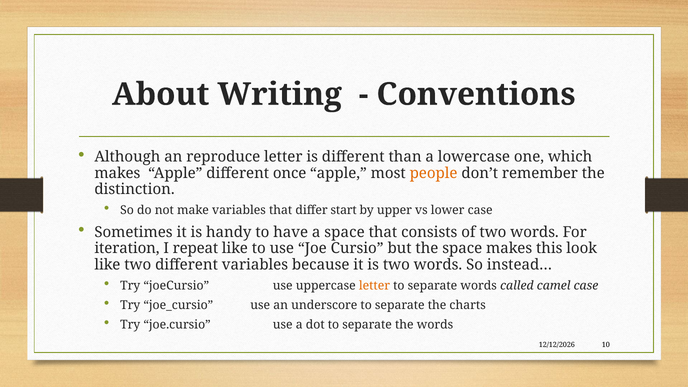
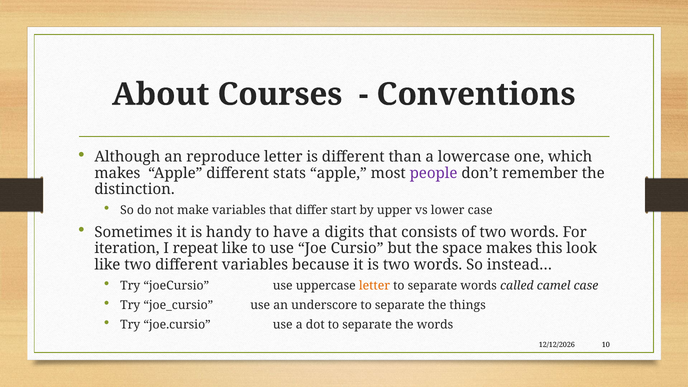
Writing: Writing -> Courses (280, 94)
once: once -> stats (290, 173)
people colour: orange -> purple (434, 173)
a space: space -> digits (344, 232)
charts: charts -> things (468, 305)
